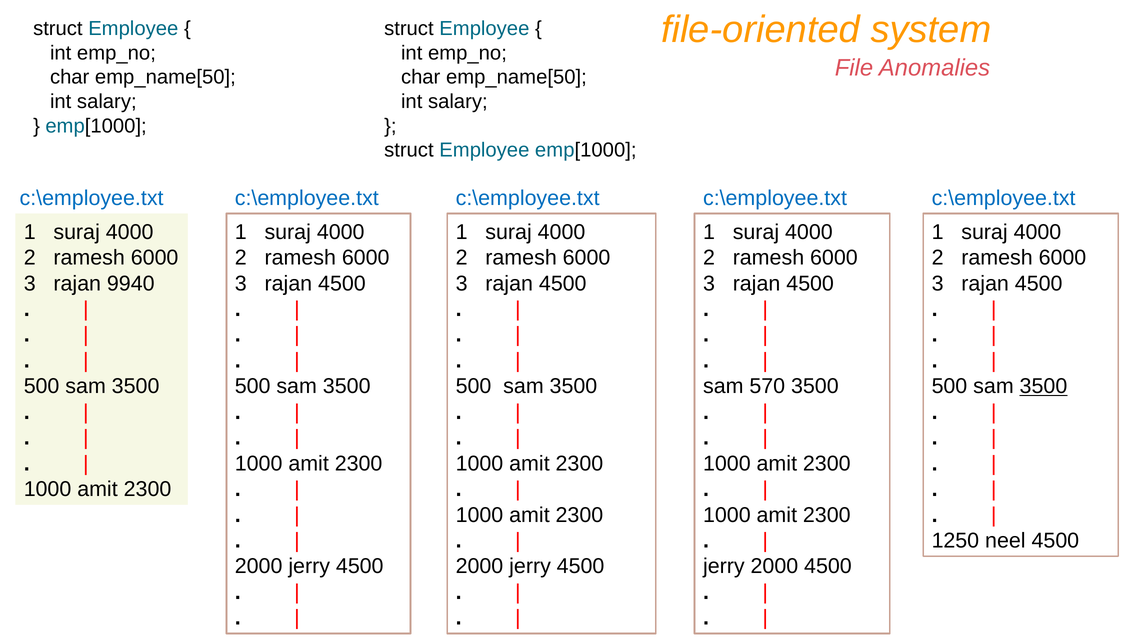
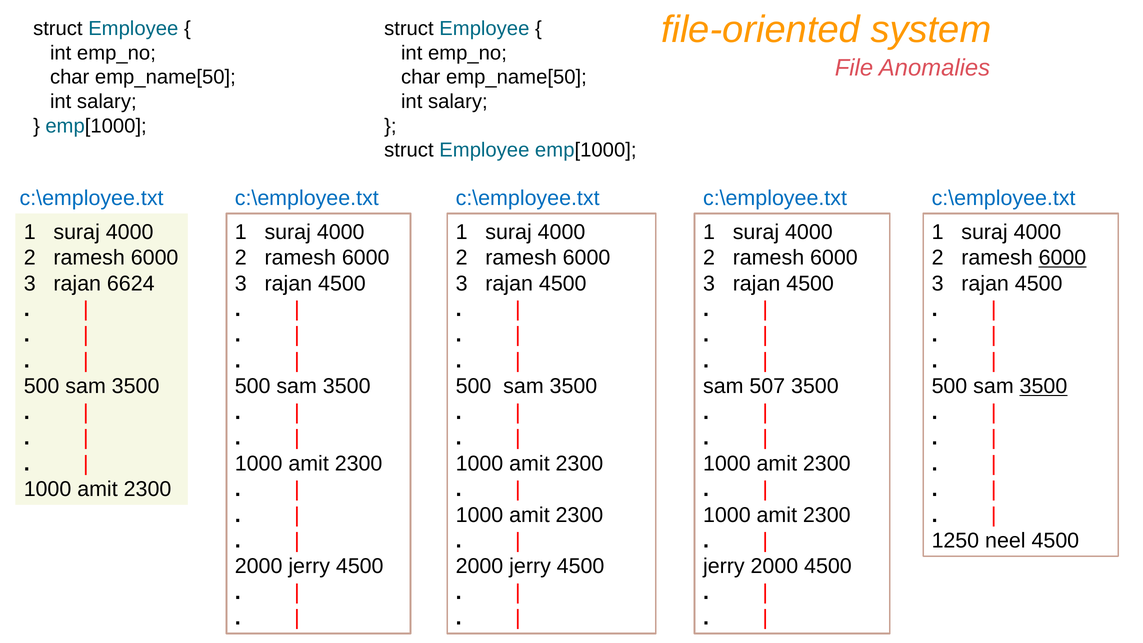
6000 underline: none -> present (1062, 258)
9940: 9940 -> 6624 (131, 283)
570: 570 -> 507 (767, 386)
